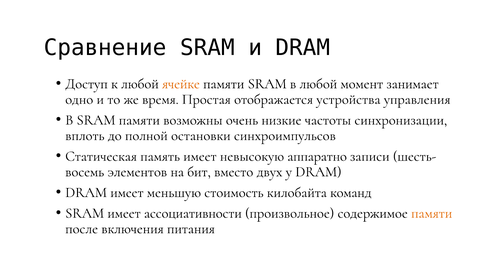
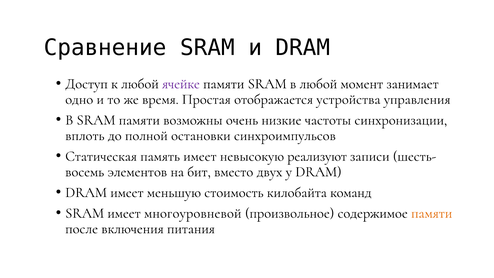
ячейке colour: orange -> purple (181, 83)
аппаратно: аппаратно -> реализуют (317, 156)
ассоциативности: ассоциативности -> многоуровневой (193, 213)
